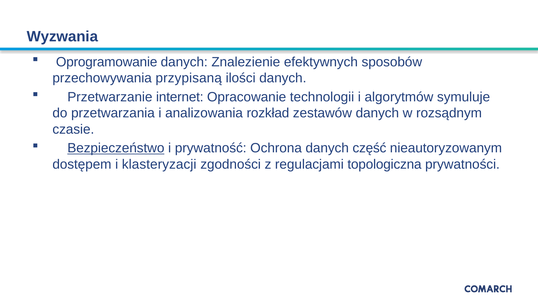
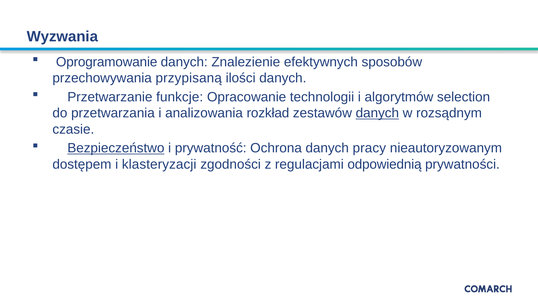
internet: internet -> funkcje (180, 97)
symuluje: symuluje -> selection (464, 97)
danych underline: none -> present (377, 113)
część: część -> pracy (369, 148)
topologiczna: topologiczna -> odpowiednią (384, 164)
